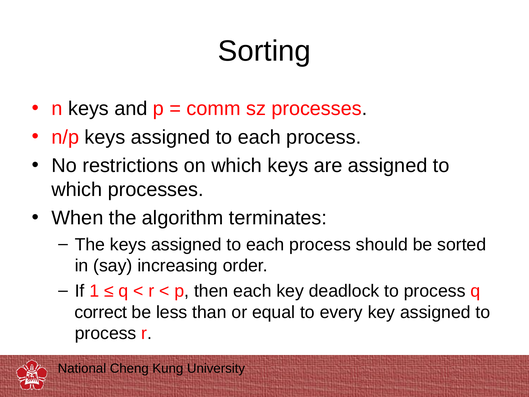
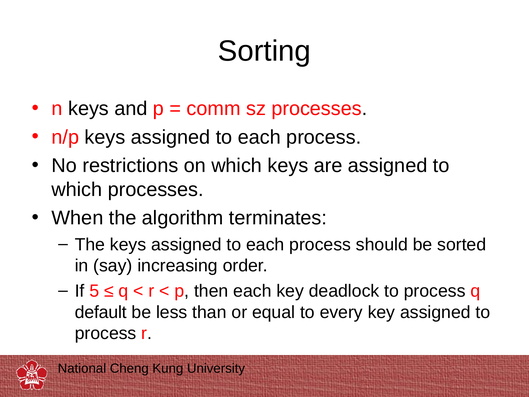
1: 1 -> 5 (94, 291)
correct: correct -> default (101, 312)
